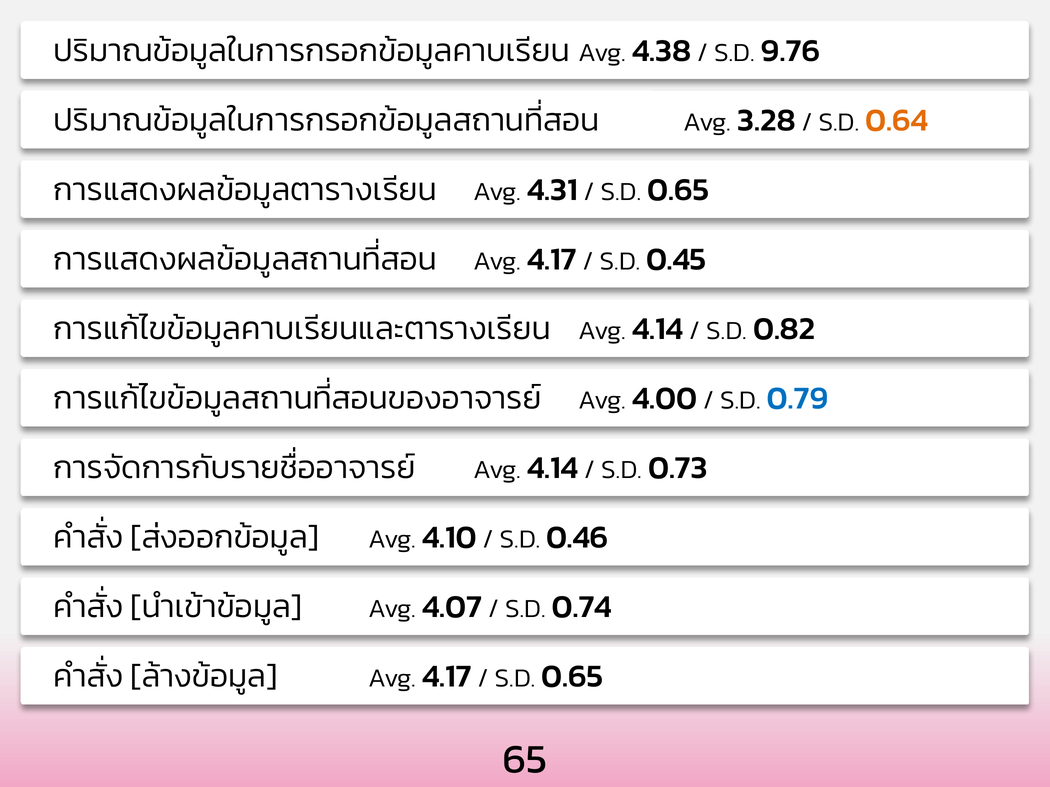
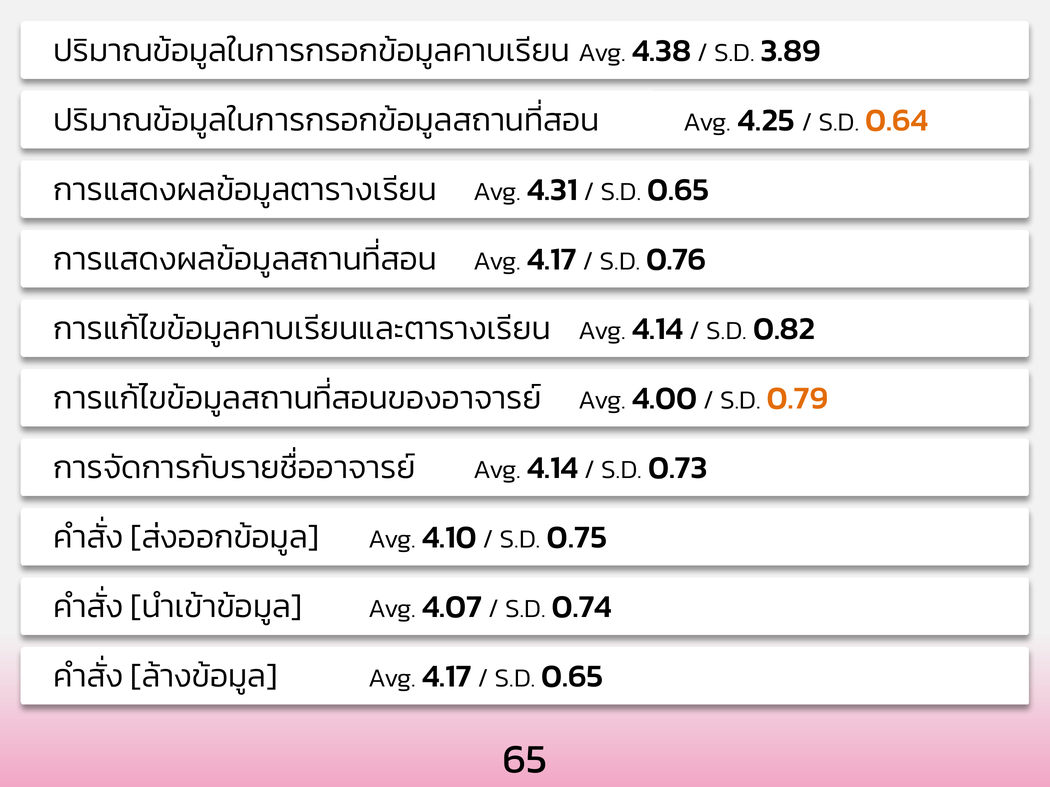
9.76: 9.76 -> 3.89 (791, 51)
3.28: 3.28 -> 4.25 (766, 120)
0.45: 0.45 -> 0.76 (676, 259)
0.79 colour: blue -> orange (797, 399)
0.46: 0.46 -> 0.75 (577, 538)
